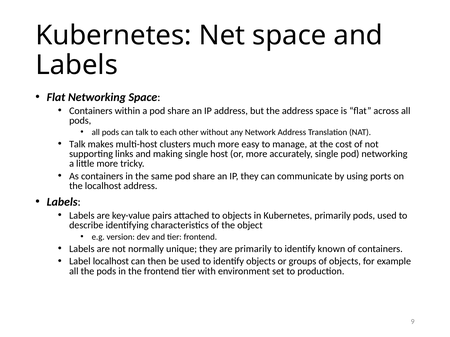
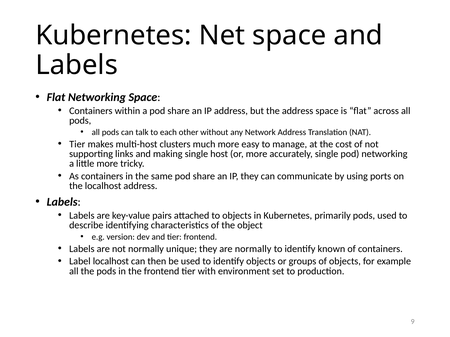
Talk: Talk -> Tier (77, 144)
are primarily: primarily -> normally (253, 249)
